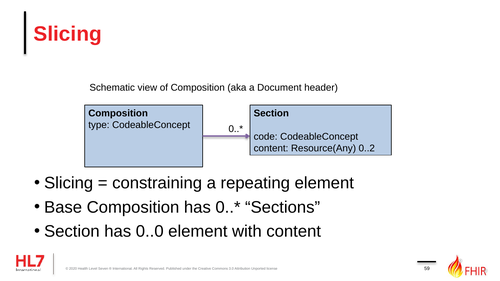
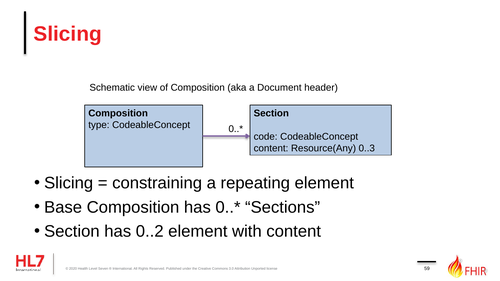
0..2: 0..2 -> 0..3 (367, 149)
0..0: 0..0 -> 0..2 (150, 232)
